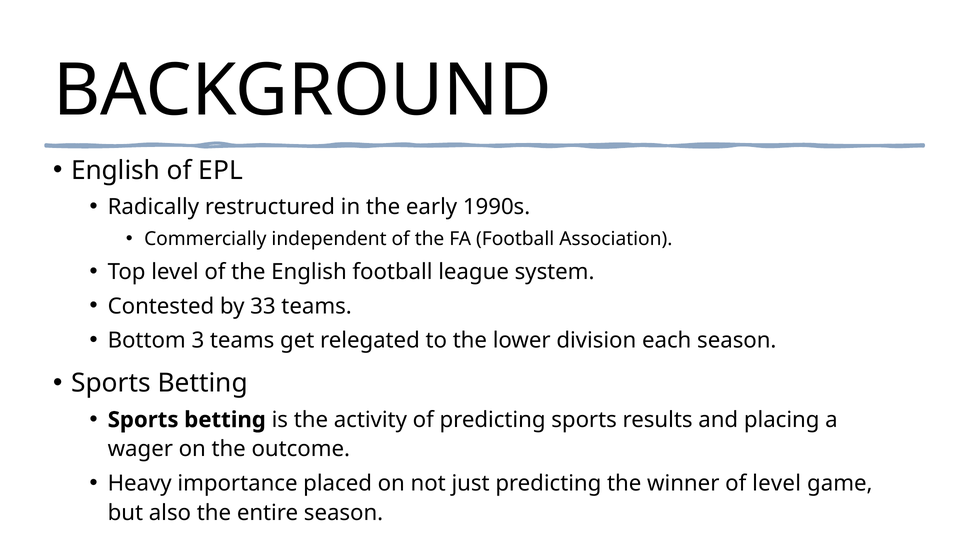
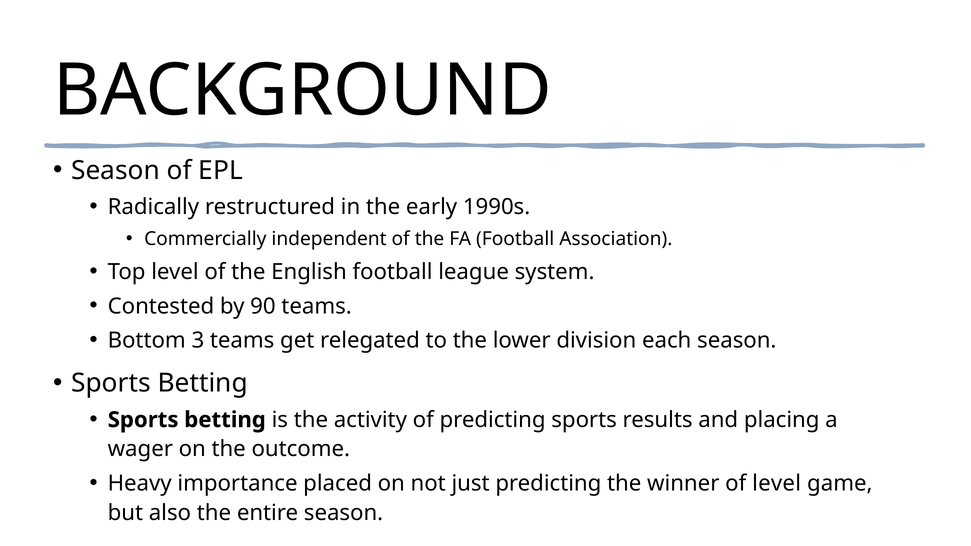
English: English -> Season (116, 171)
33: 33 -> 90 (263, 306)
